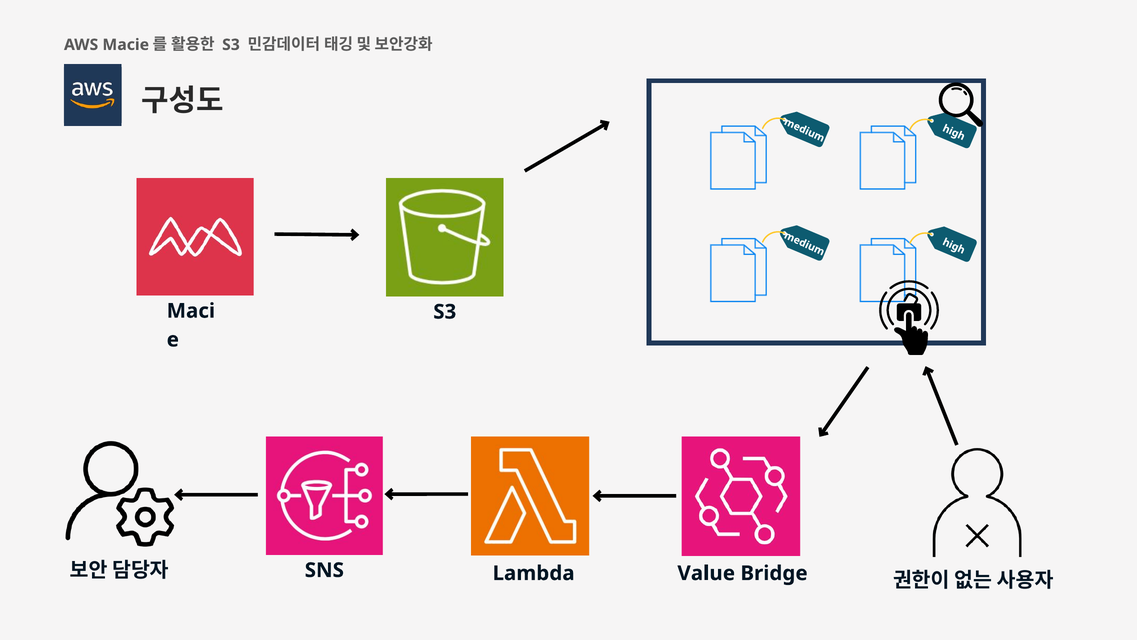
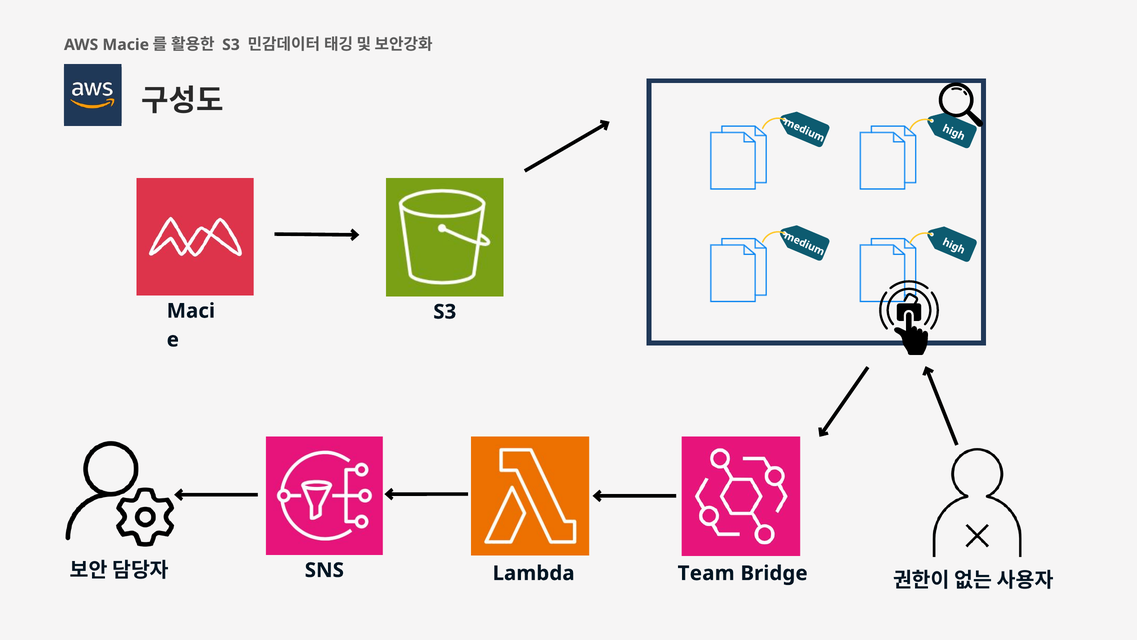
Value: Value -> Team (706, 573)
